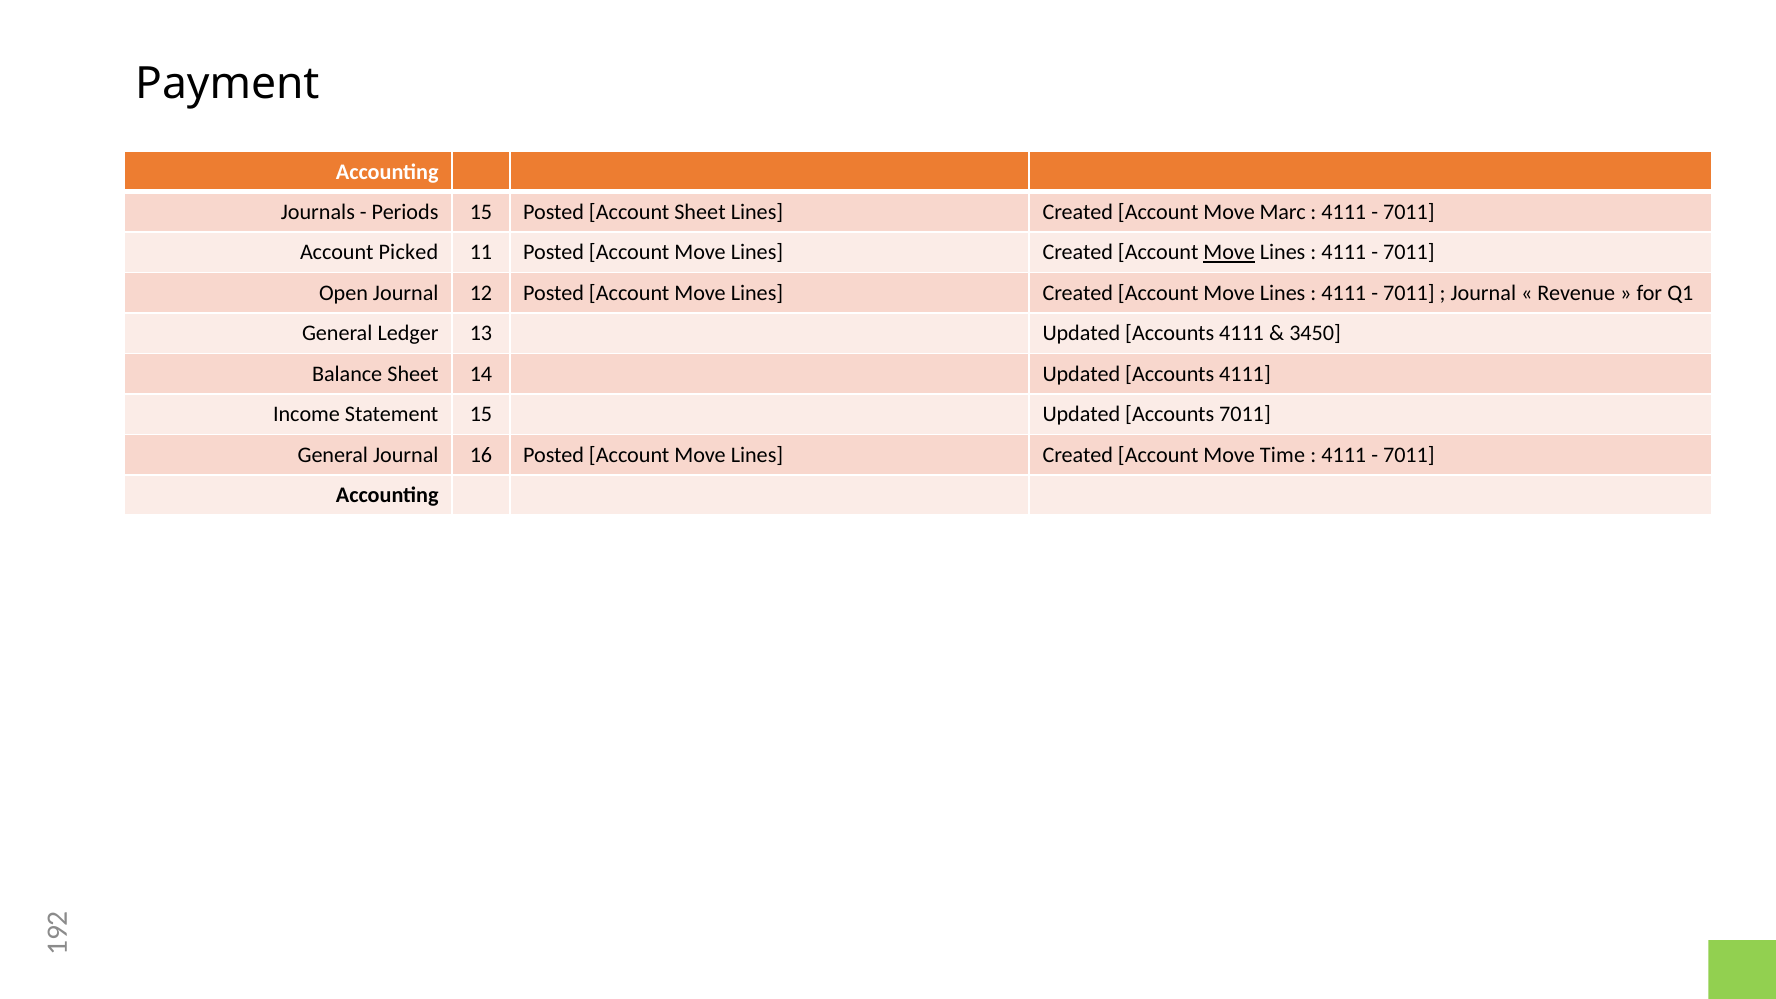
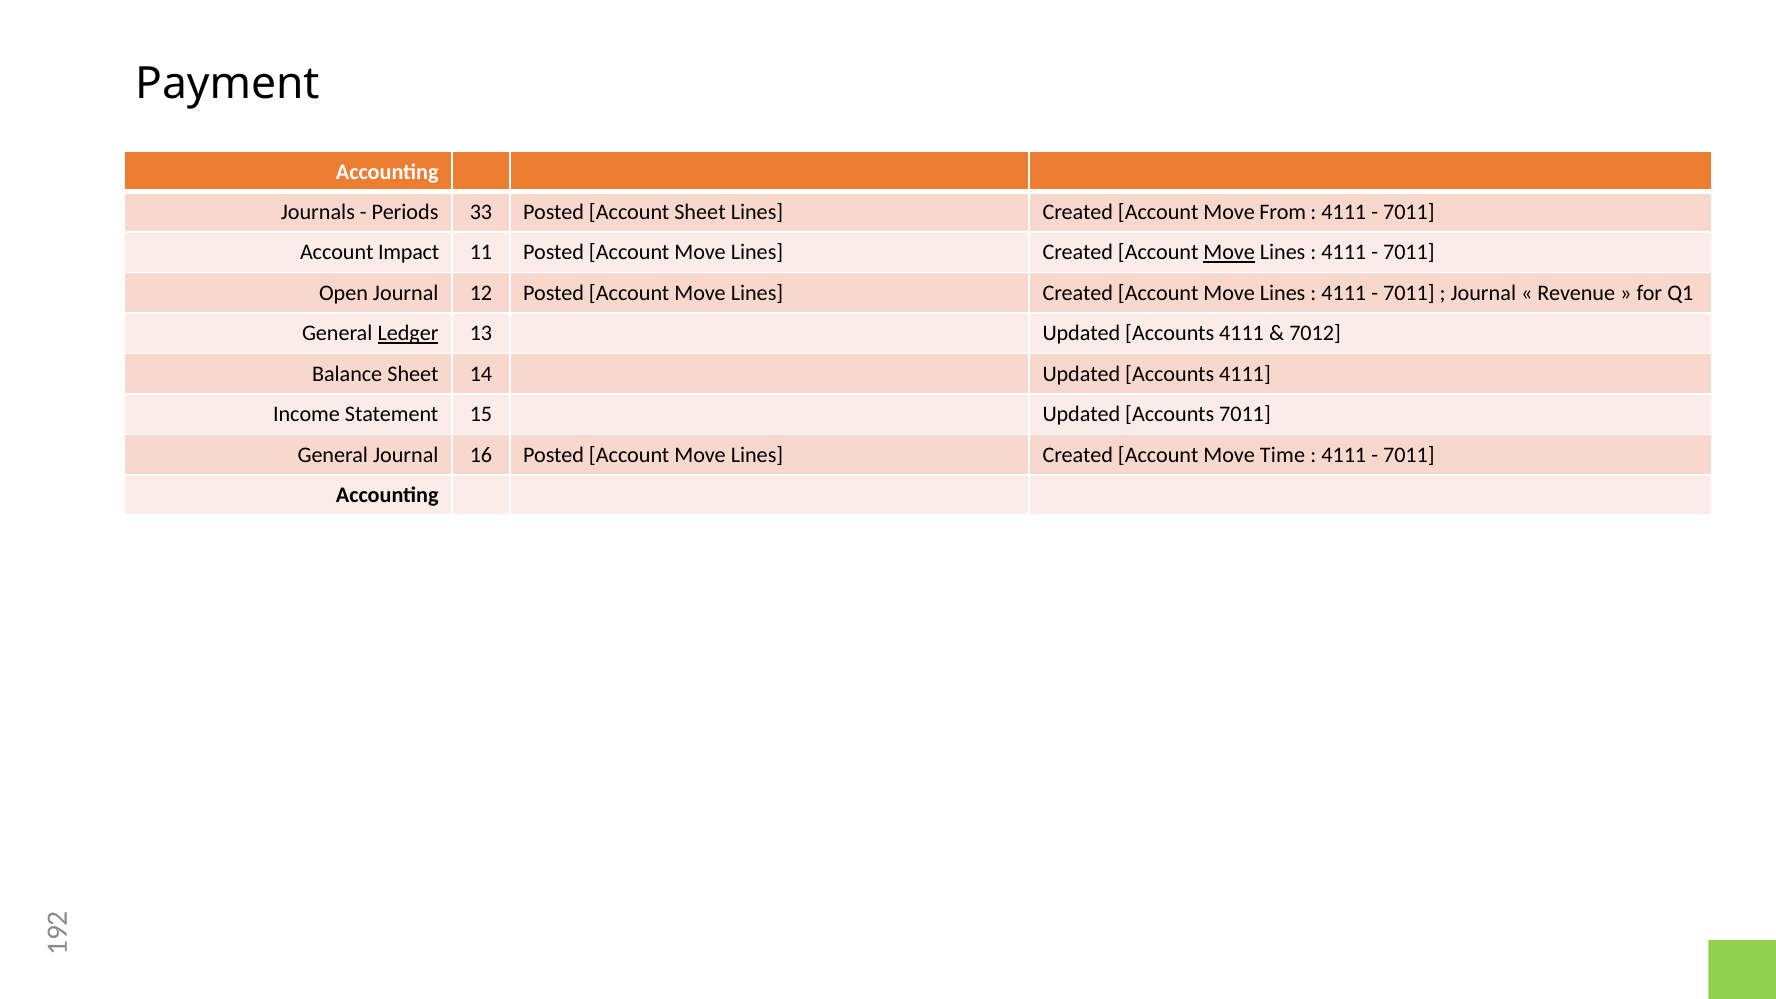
Periods 15: 15 -> 33 (481, 212)
Marc: Marc -> From (1283, 212)
Picked: Picked -> Impact (409, 253)
Ledger underline: none -> present (408, 333)
3450: 3450 -> 7012 (1315, 333)
